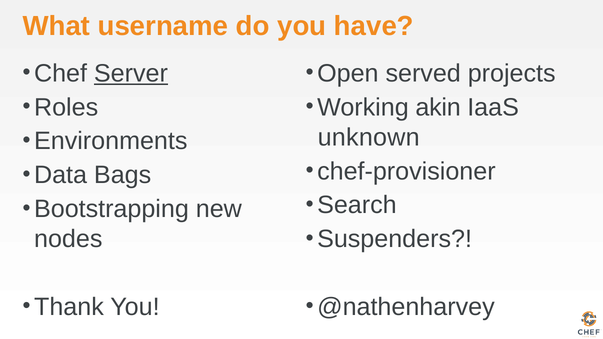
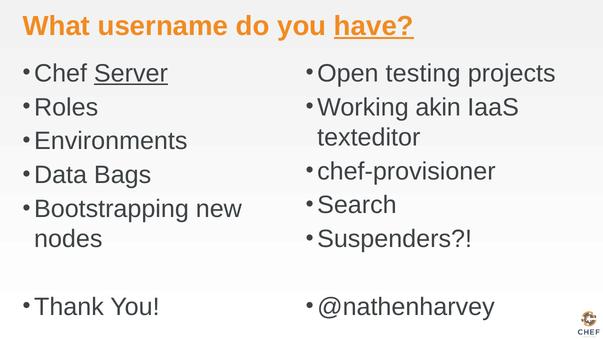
have underline: none -> present (374, 26)
served: served -> testing (423, 73)
unknown: unknown -> texteditor (369, 137)
